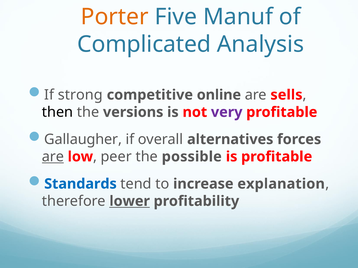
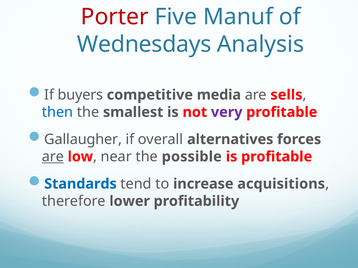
Porter colour: orange -> red (115, 17)
Complicated: Complicated -> Wednesdays (144, 44)
strong: strong -> buyers (80, 95)
online: online -> media (219, 95)
then colour: black -> blue (58, 112)
versions: versions -> smallest (133, 112)
peer: peer -> near (116, 157)
explanation: explanation -> acquisitions (281, 184)
lower underline: present -> none (130, 201)
